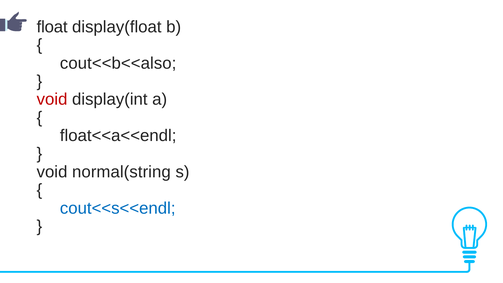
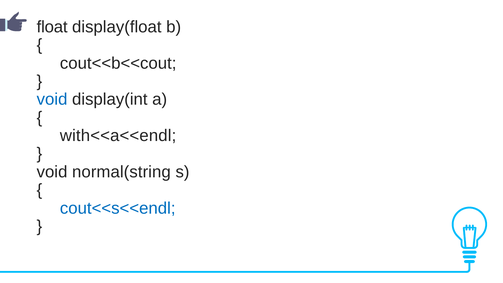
cout<<b<<also: cout<<b<<also -> cout<<b<<cout (118, 63)
void colour: red -> blue (52, 99)
float<<a<<endl: float<<a<<endl -> with<<a<<endl (118, 136)
